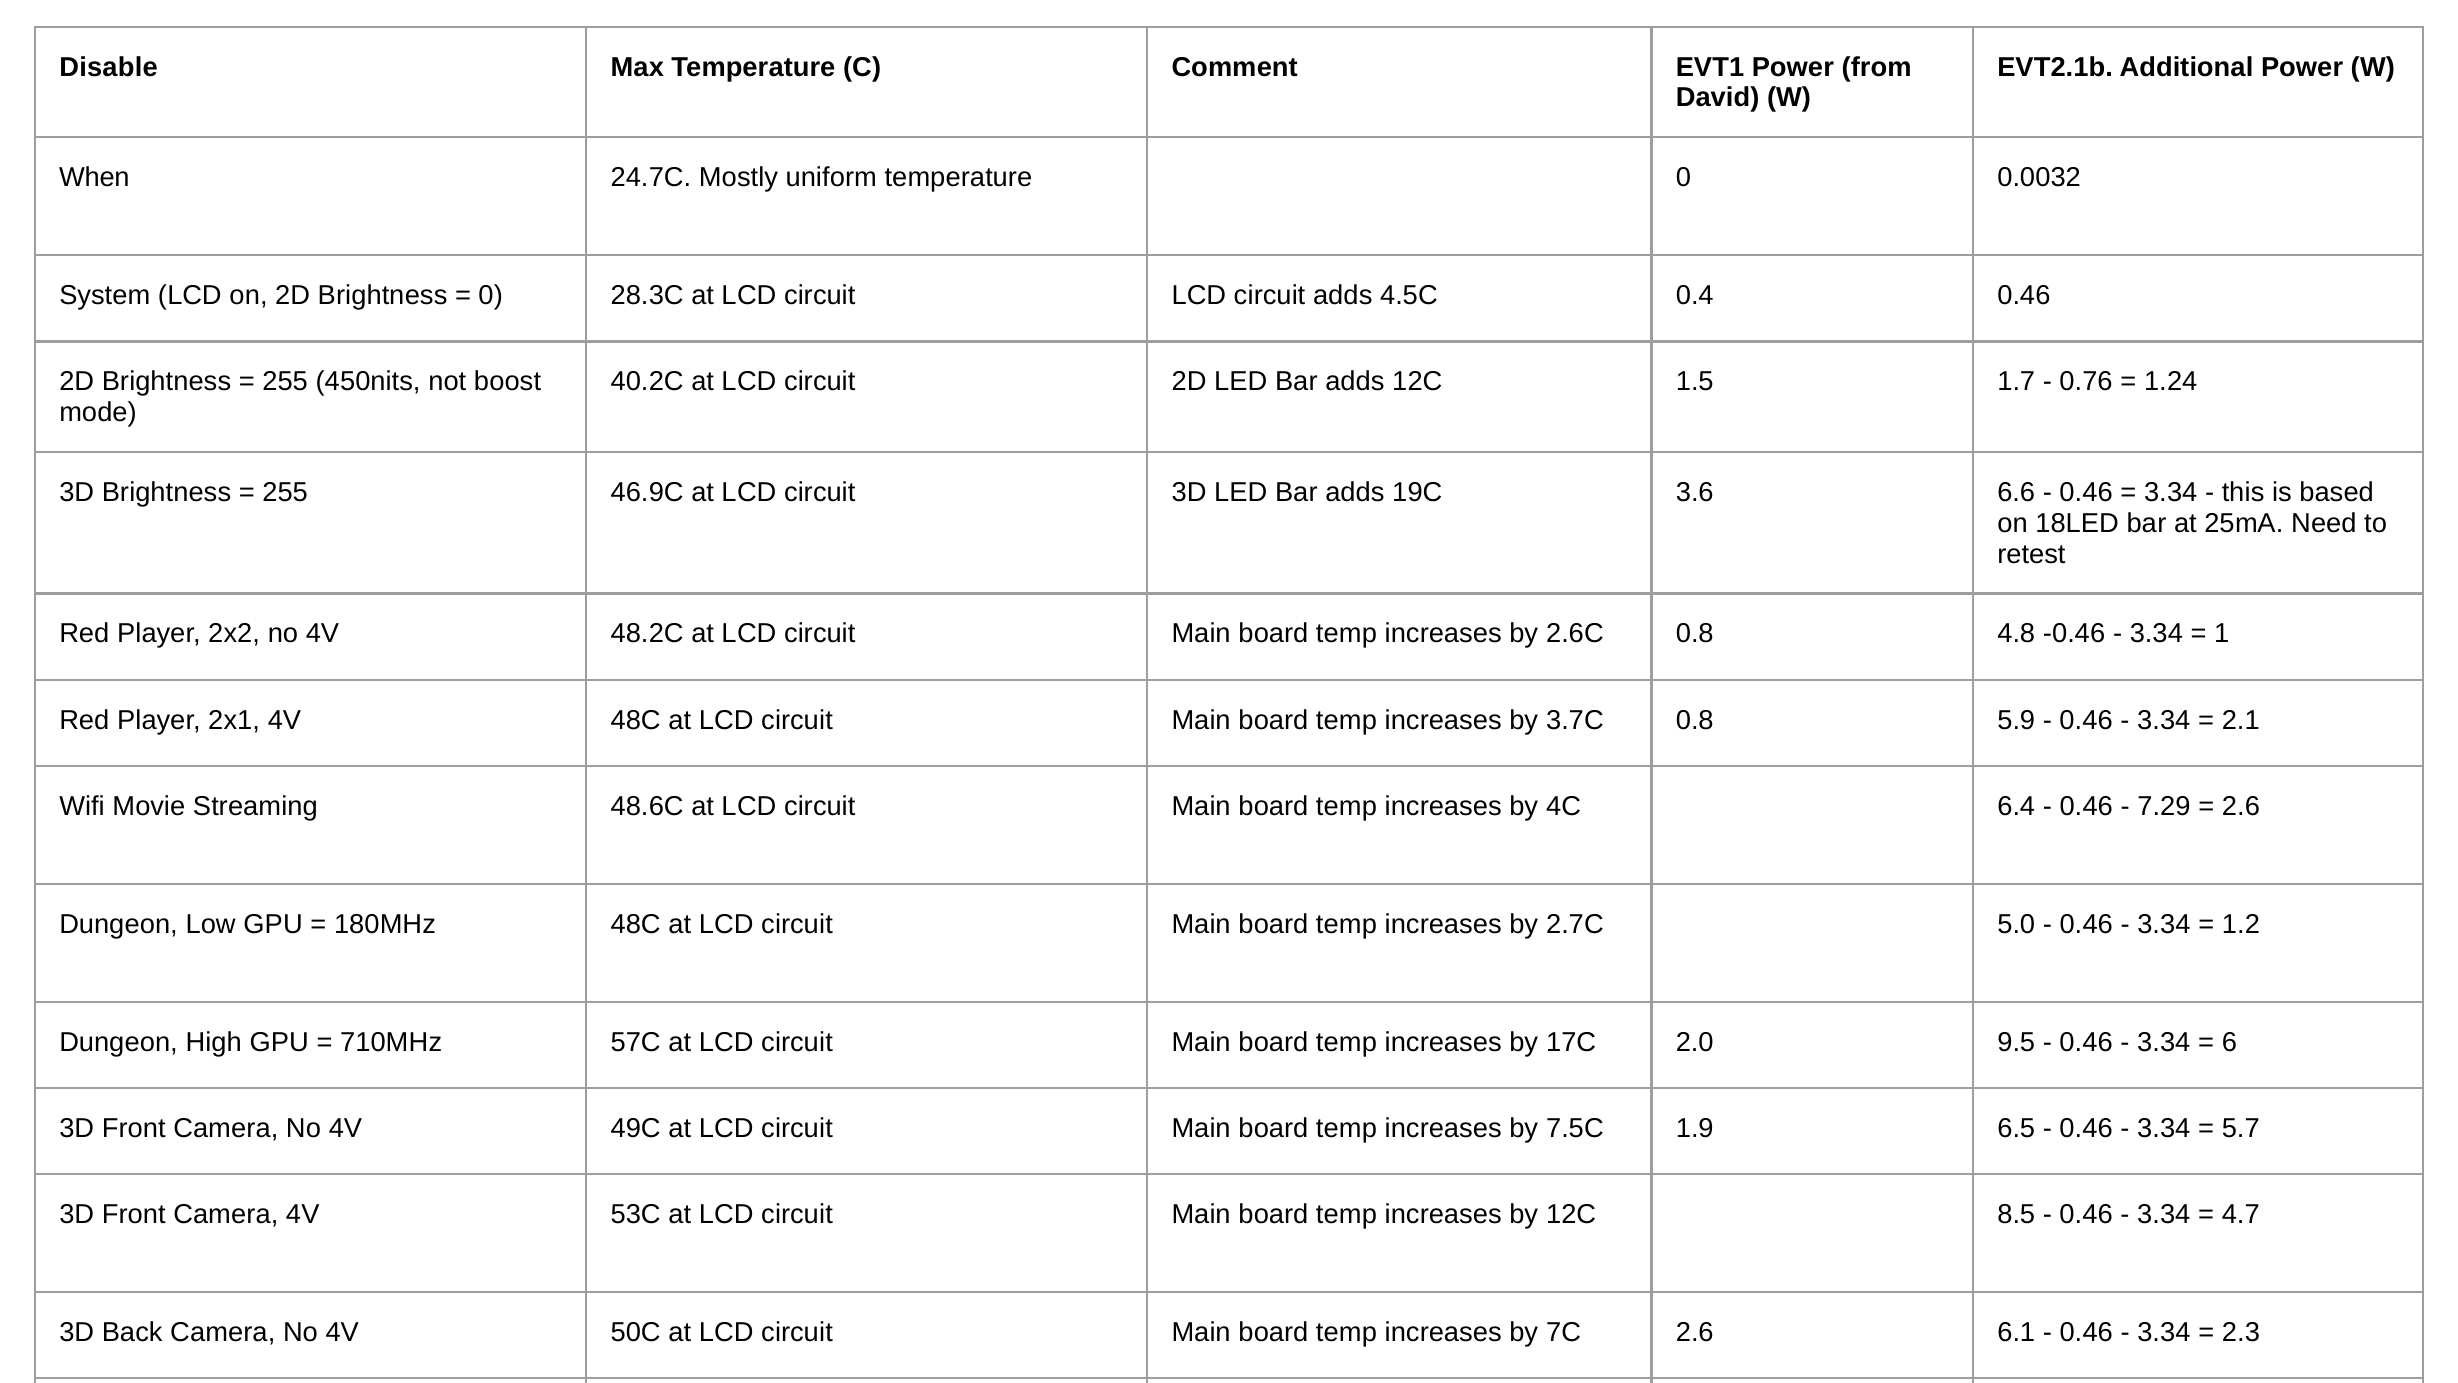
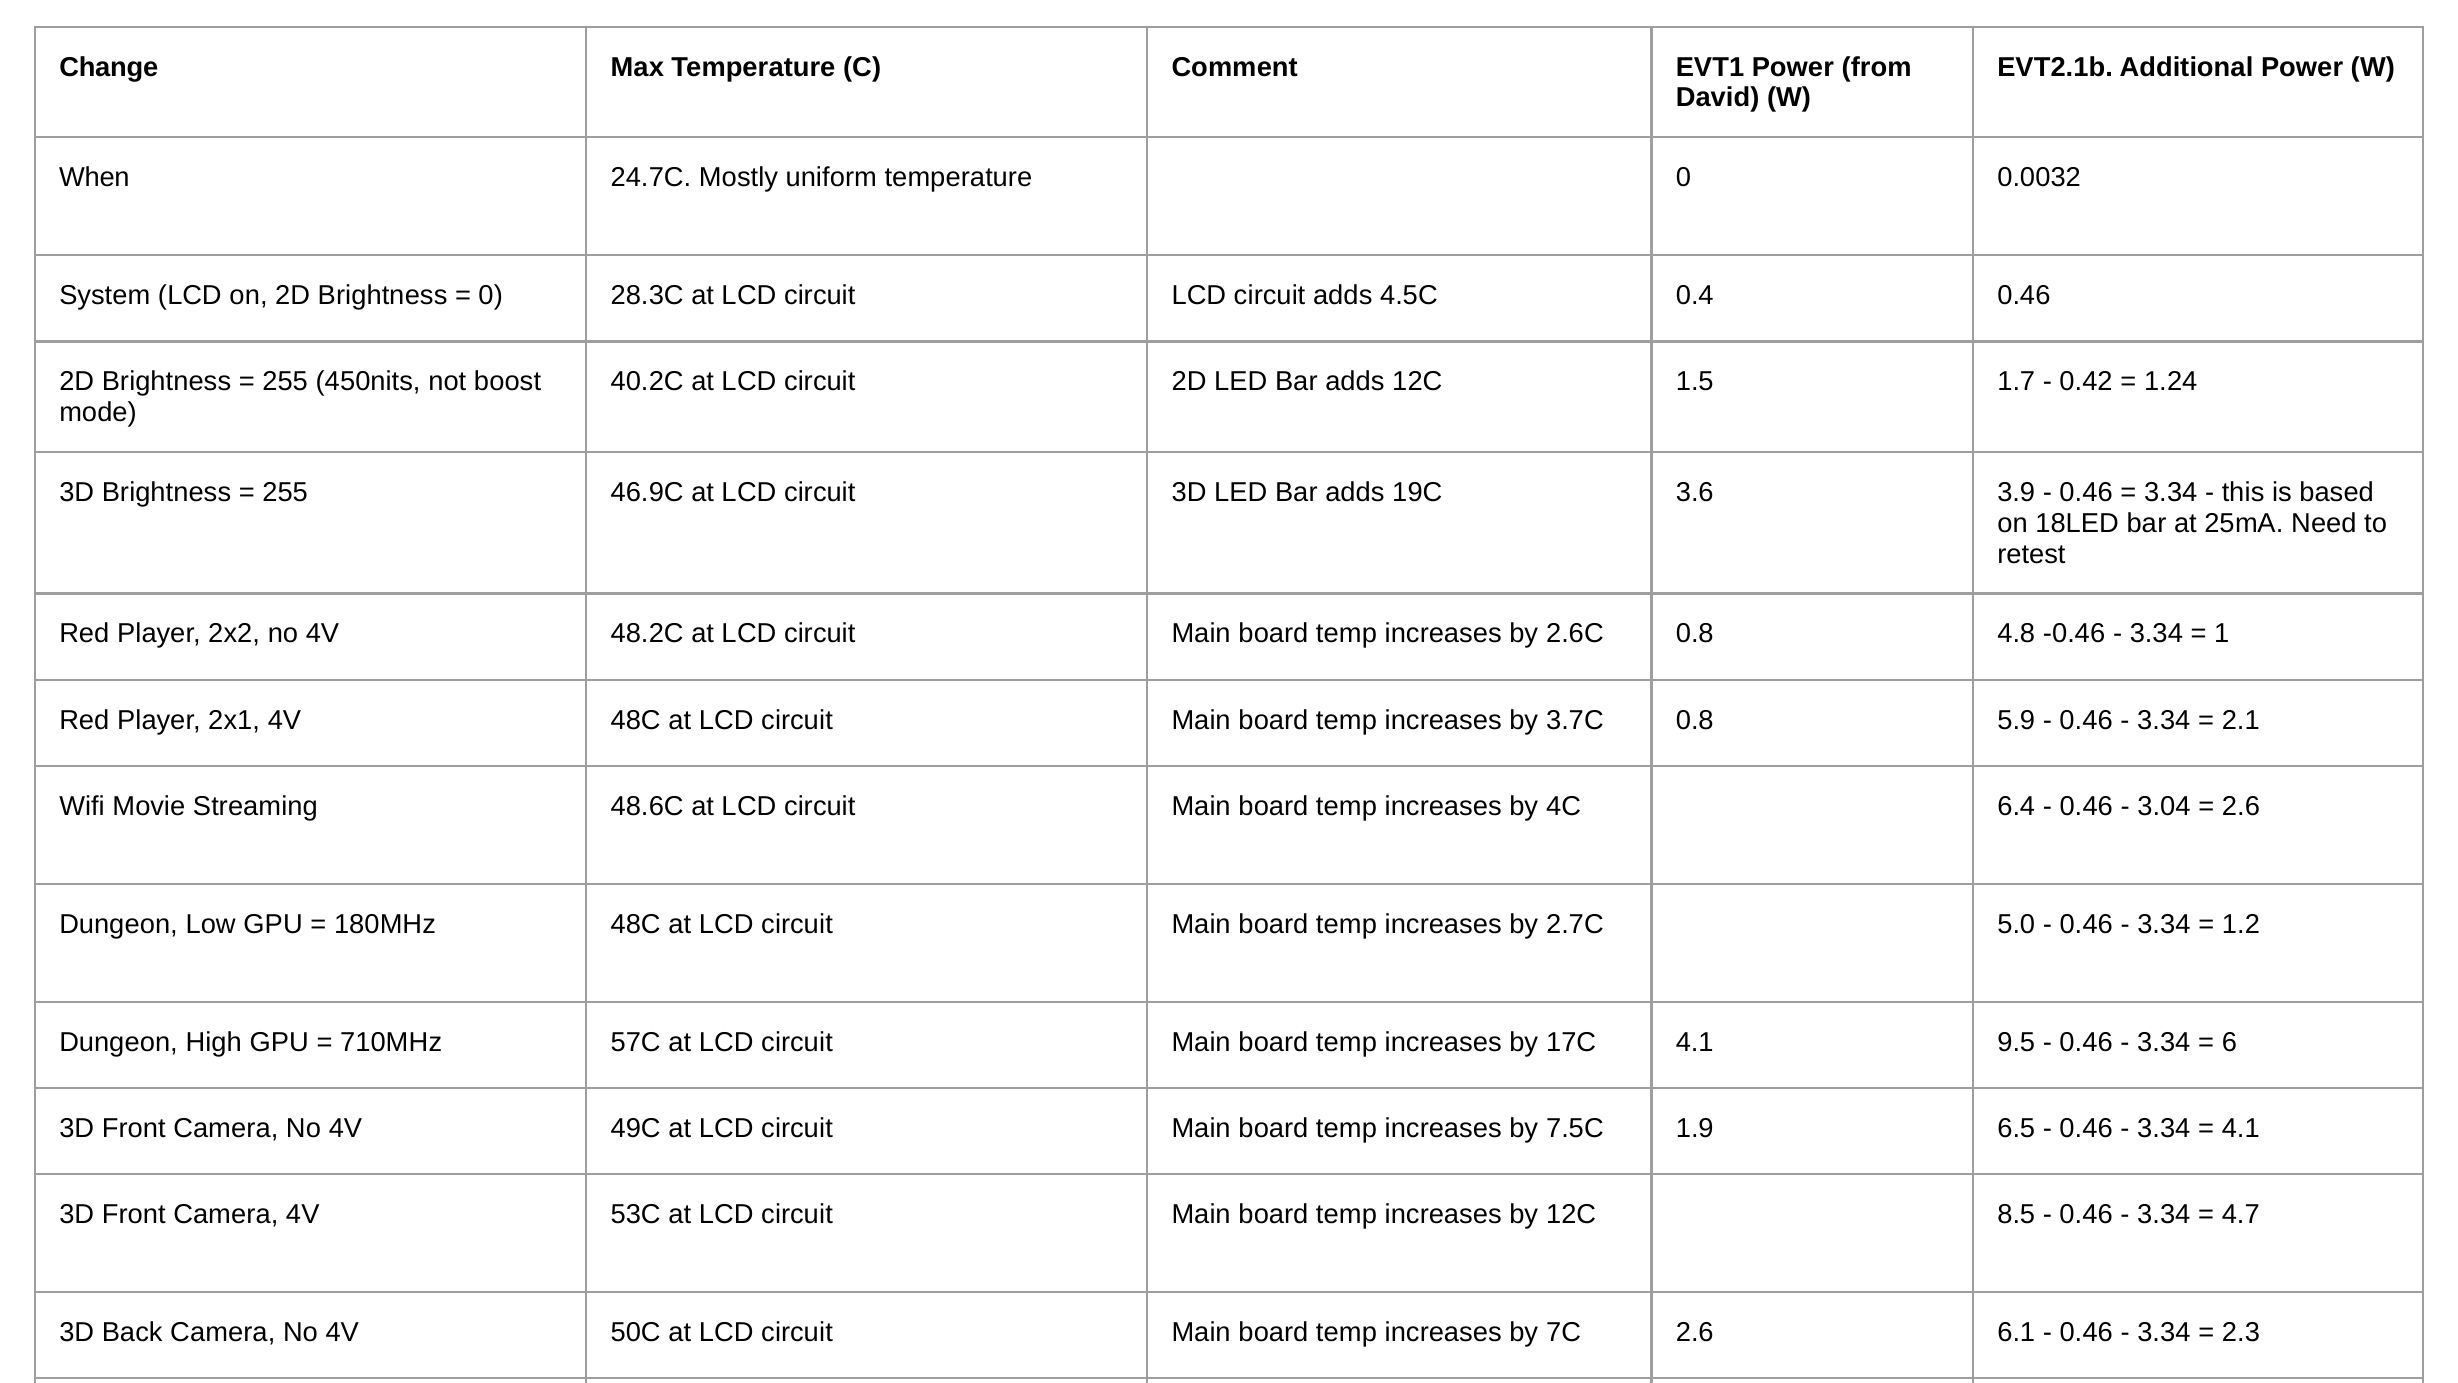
Disable: Disable -> Change (109, 67)
0.76: 0.76 -> 0.42 (2086, 382)
6.6: 6.6 -> 3.9 (2016, 492)
7.29: 7.29 -> 3.04 (2164, 806)
17C 2.0: 2.0 -> 4.1 (1695, 1042)
5.7: 5.7 -> 4.1 (2241, 1128)
